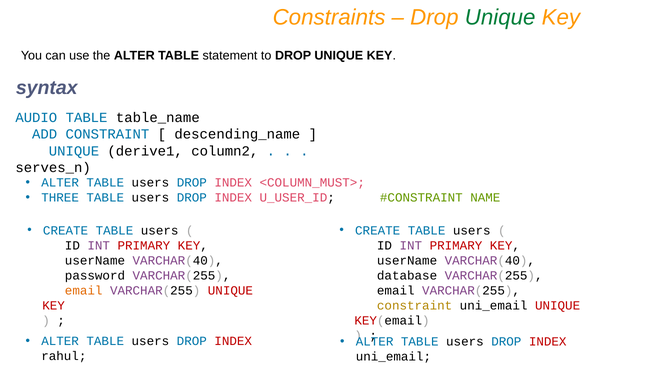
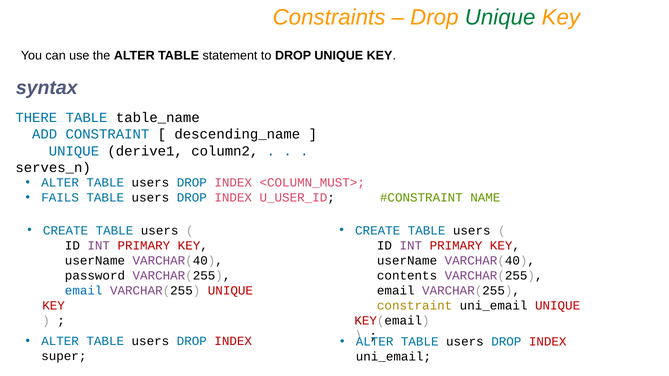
AUDIO: AUDIO -> THERE (36, 118)
THREE: THREE -> FAILS (60, 198)
database: database -> contents (407, 276)
email colour: orange -> blue (84, 291)
rahul: rahul -> super (64, 357)
